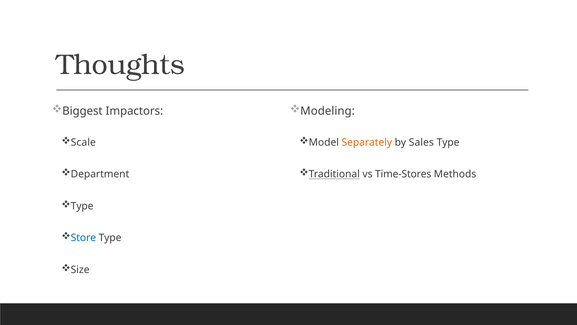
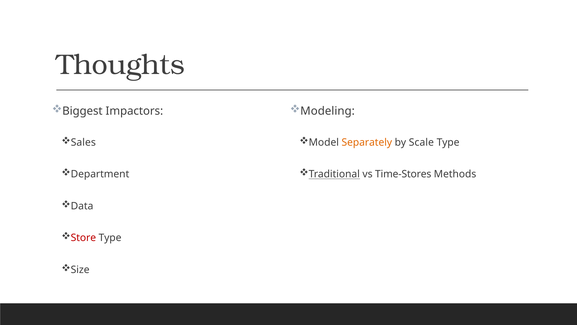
Scale: Scale -> Sales (83, 142)
Sales: Sales -> Scale (421, 142)
Type: Type -> Data (82, 206)
Store colour: blue -> red (83, 238)
